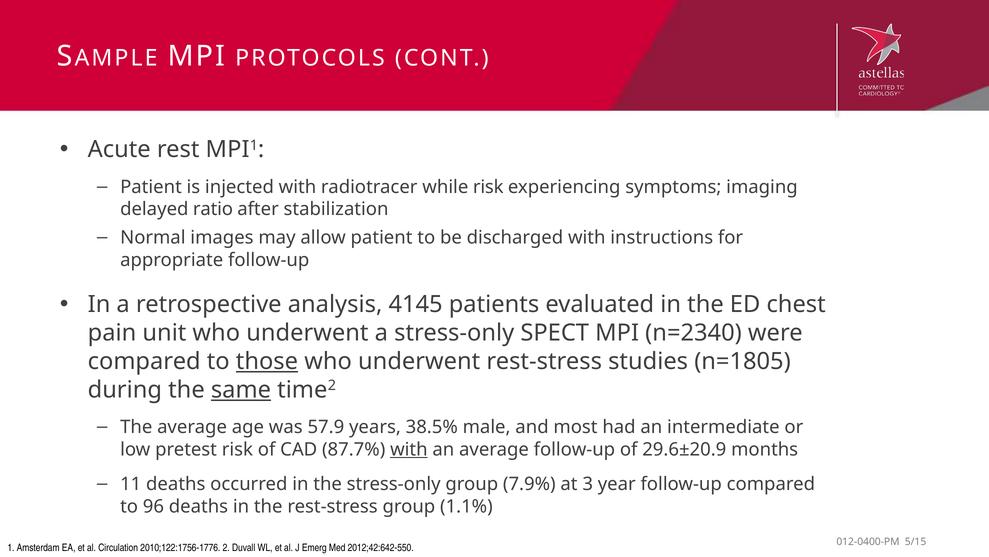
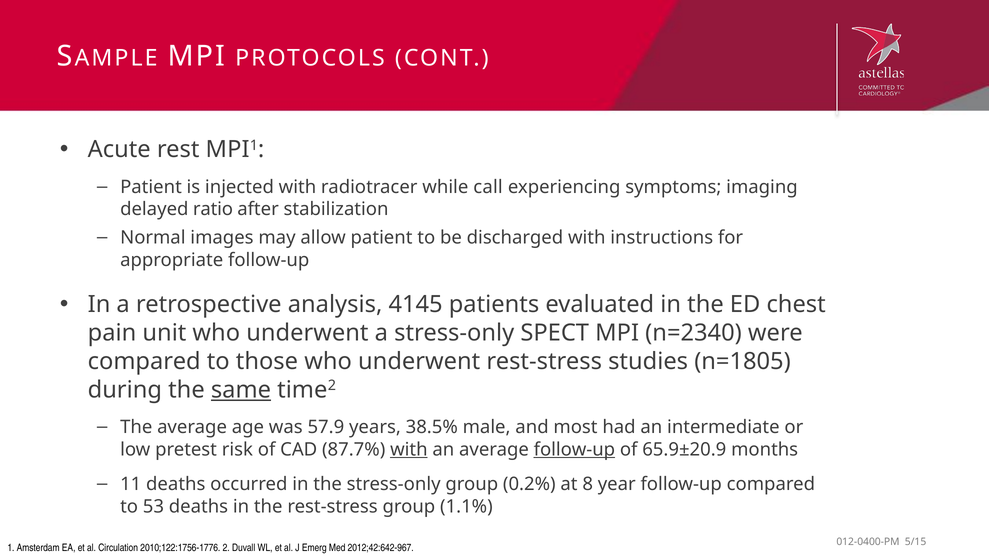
while risk: risk -> call (488, 187)
those underline: present -> none (267, 361)
follow-up underline: none -> present (574, 449)
29.6±20.9: 29.6±20.9 -> 65.9±20.9 (684, 449)
7.9%: 7.9% -> 0.2% (529, 484)
3: 3 -> 8 (588, 484)
96: 96 -> 53 (153, 506)
2012;42:642-550: 2012;42:642-550 -> 2012;42:642-967 (381, 547)
